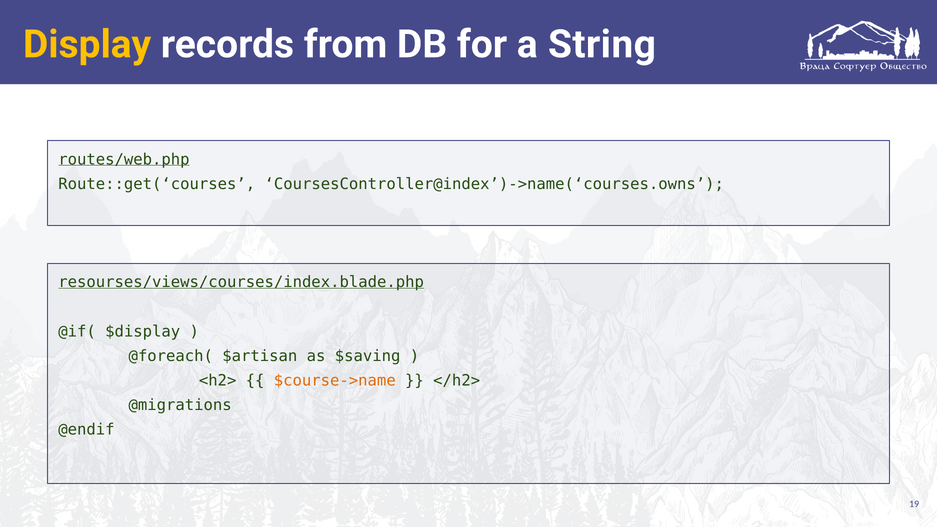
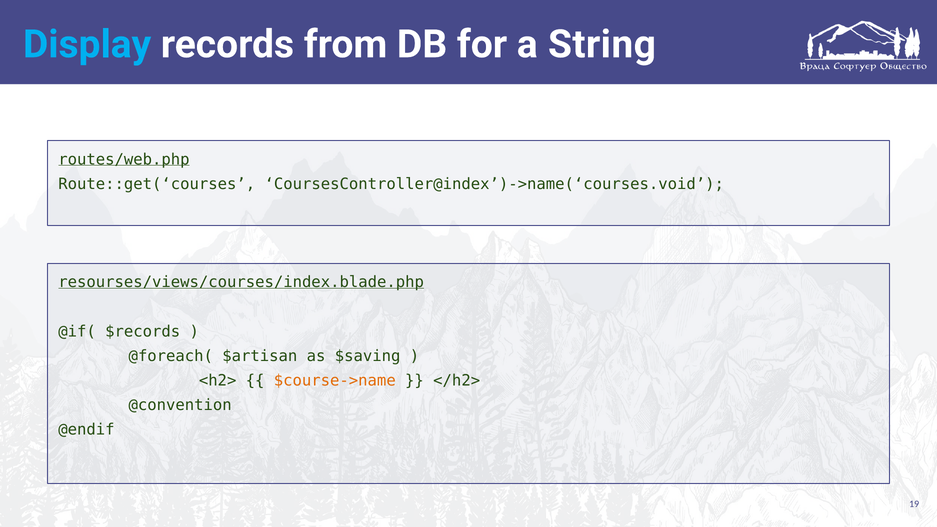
Display colour: yellow -> light blue (87, 44)
CoursesController@index’)->name(‘courses.owns: CoursesController@index’)->name(‘courses.owns -> CoursesController@index’)->name(‘courses.void (494, 184)
$display: $display -> $records (143, 331)
@migrations: @migrations -> @convention (180, 405)
